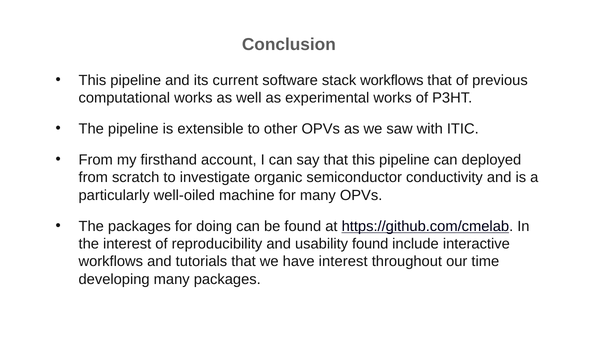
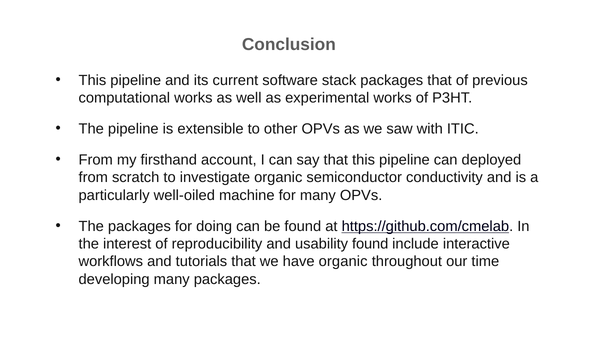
stack workflows: workflows -> packages (392, 80)
have interest: interest -> organic (343, 262)
